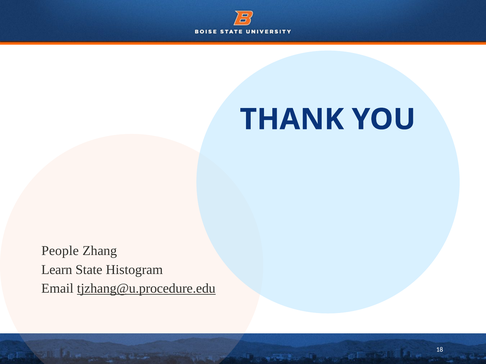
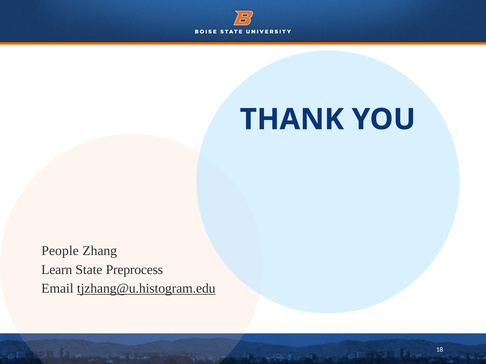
Histogram: Histogram -> Preprocess (134, 270)
tjzhang@u.procedure.edu: tjzhang@u.procedure.edu -> tjzhang@u.histogram.edu (146, 289)
